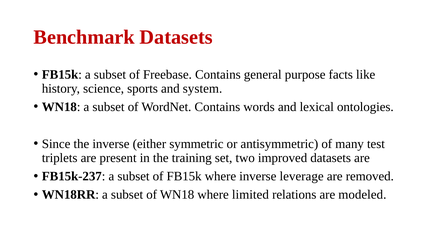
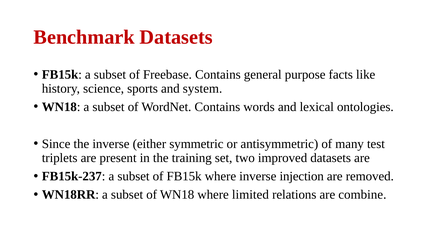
leverage: leverage -> injection (302, 176)
modeled: modeled -> combine (362, 195)
